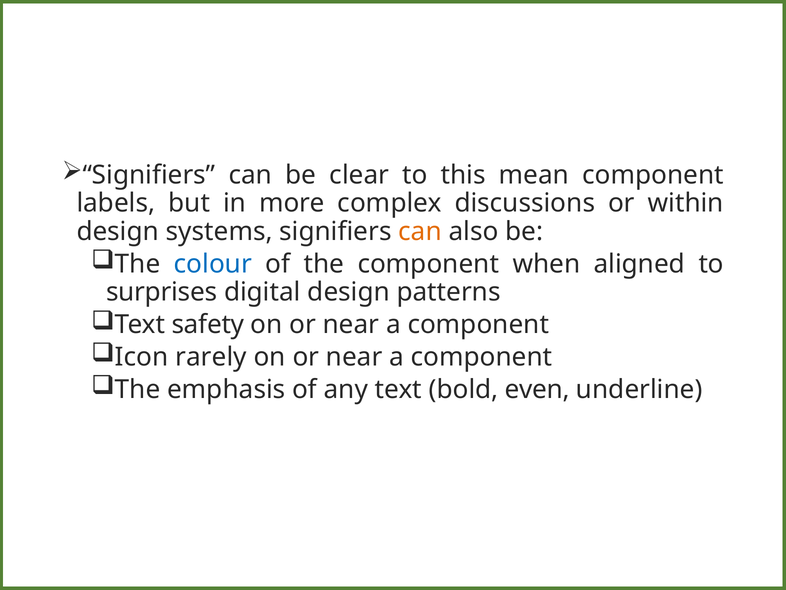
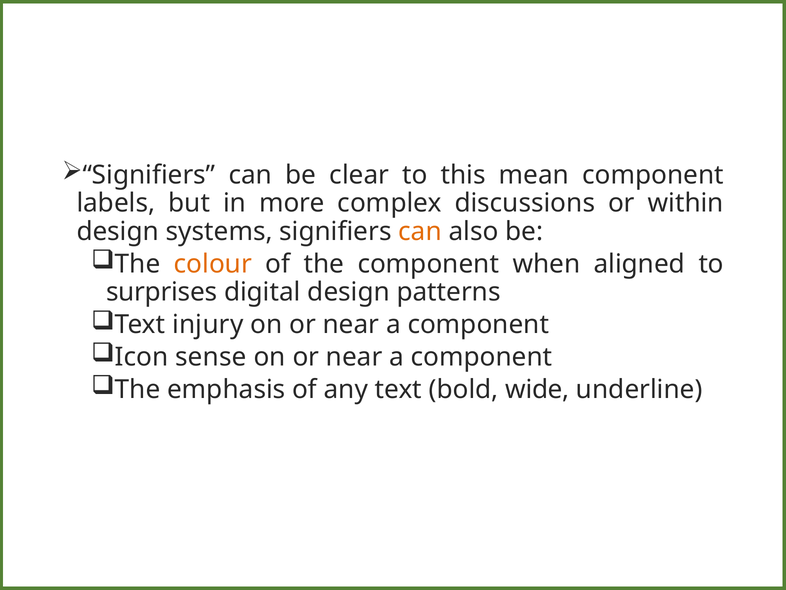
colour colour: blue -> orange (213, 264)
safety: safety -> injury (208, 324)
rarely: rarely -> sense (211, 357)
even: even -> wide (537, 389)
